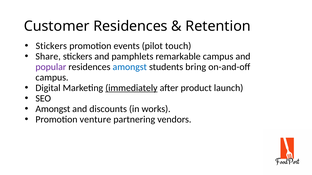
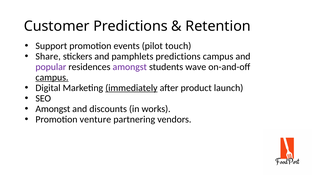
Customer Residences: Residences -> Predictions (130, 26)
Stickers: Stickers -> Support (51, 46)
pamphlets remarkable: remarkable -> predictions (178, 56)
amongst colour: blue -> purple (130, 67)
bring: bring -> wave (196, 67)
campus underline: none -> present (52, 78)
